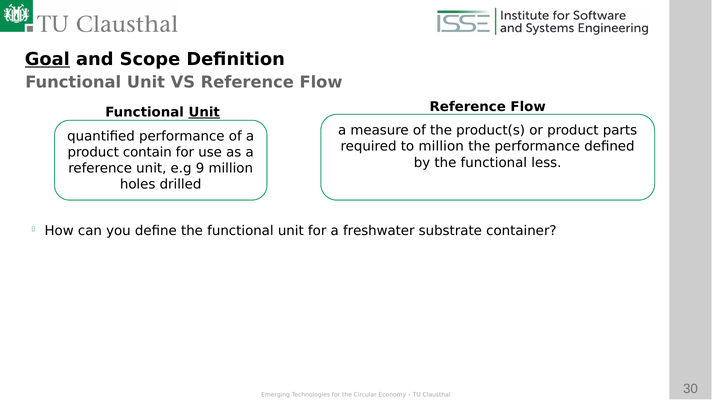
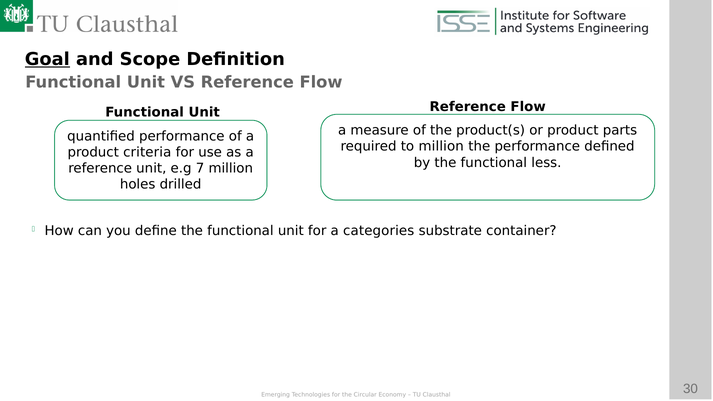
Unit underline: present -> none (204, 112)
contain: contain -> criteria (147, 152)
9: 9 -> 7 (200, 168)
freshwater: freshwater -> categories (379, 231)
